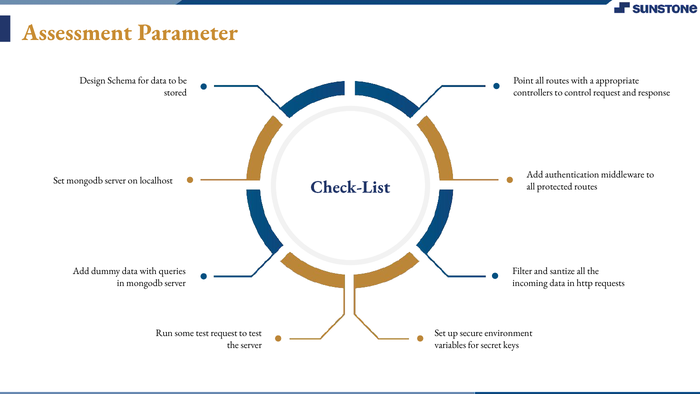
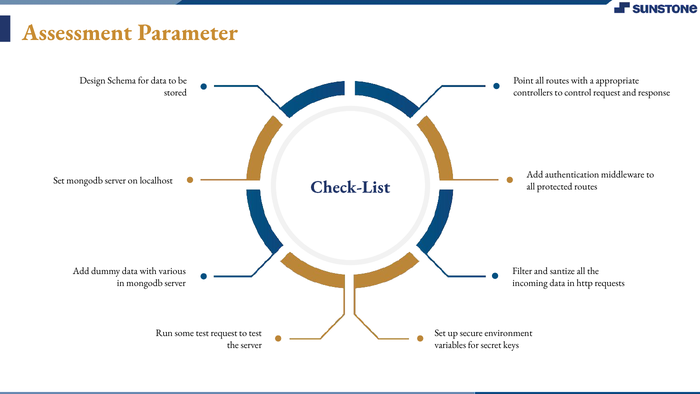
queries: queries -> various (172, 271)
